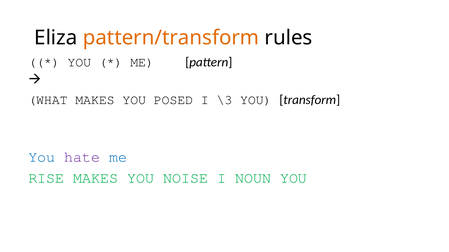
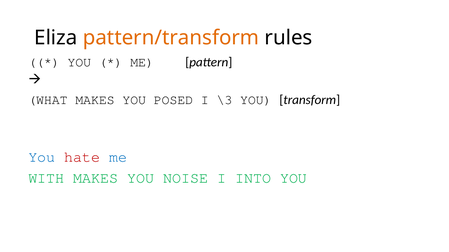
hate colour: purple -> red (82, 157)
RISE: RISE -> WITH (46, 178)
NOUN: NOUN -> INTO (253, 178)
